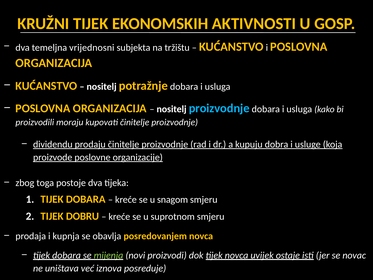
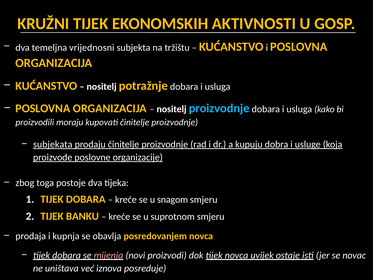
dividendu: dividendu -> subjekata (53, 144)
DOBRU: DOBRU -> BANKU (82, 216)
mijenja colour: light green -> pink (108, 255)
